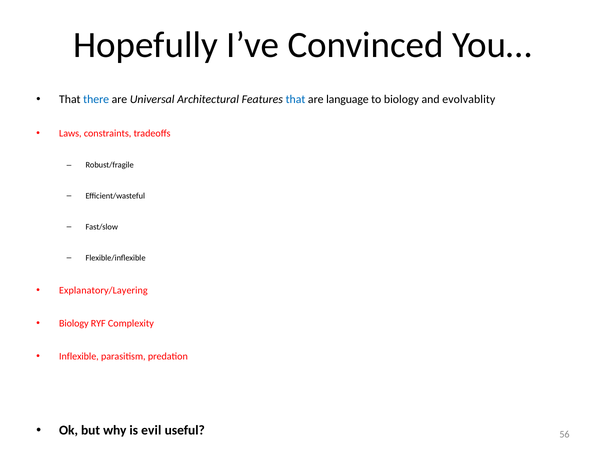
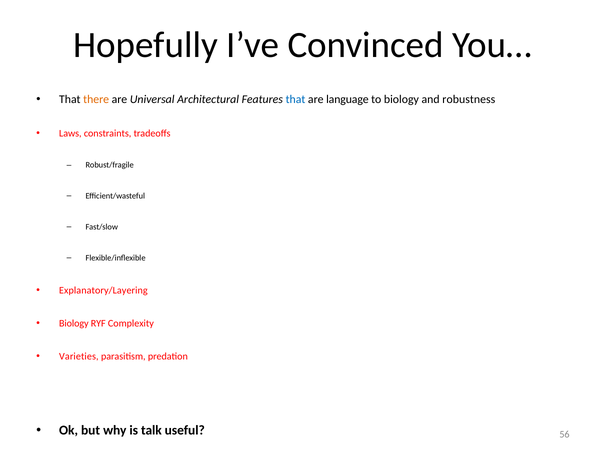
there colour: blue -> orange (96, 99)
evolvablity: evolvablity -> robustness (469, 99)
Inflexible: Inflexible -> Varieties (79, 356)
evil: evil -> talk (151, 430)
